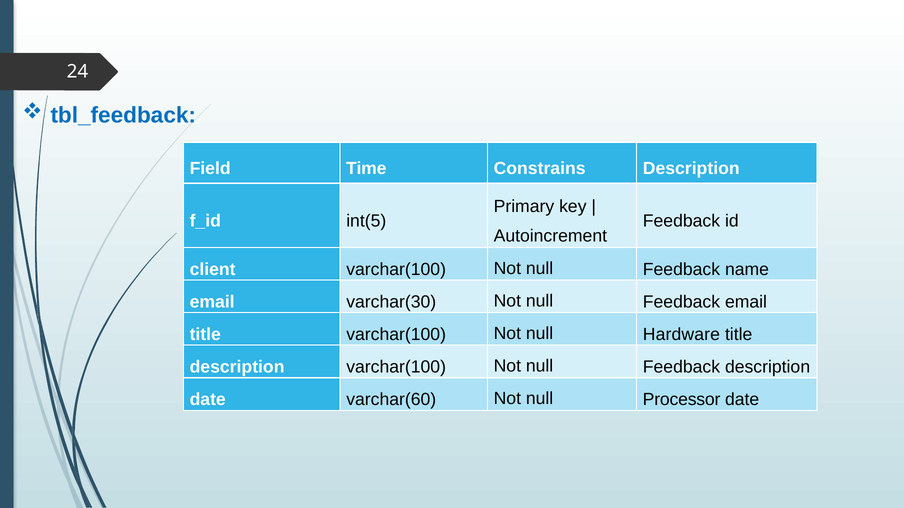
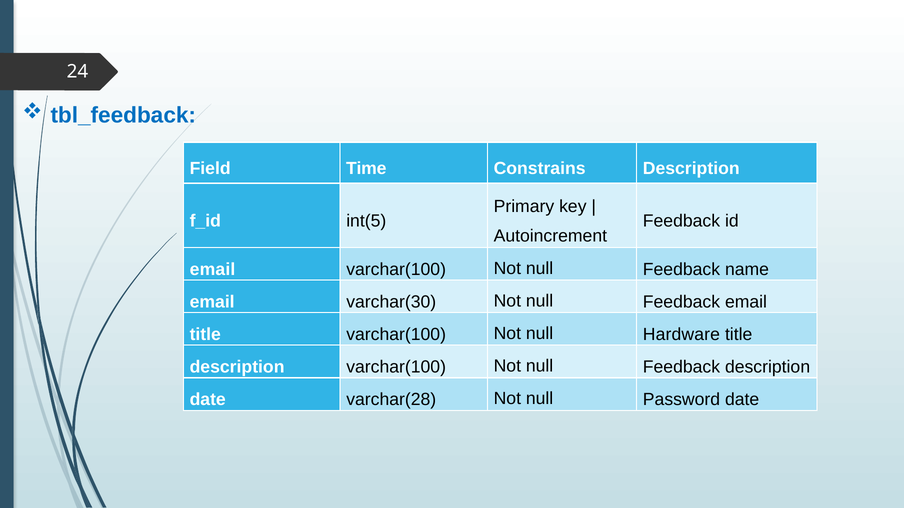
client: client -> email (213, 270)
varchar(60: varchar(60 -> varchar(28 (391, 400)
Processor: Processor -> Password (681, 400)
